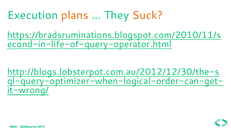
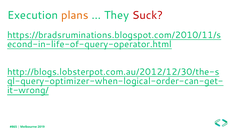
Suck colour: orange -> red (147, 15)
